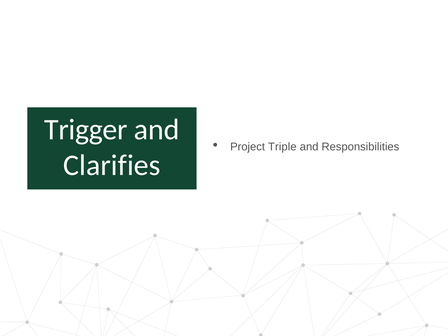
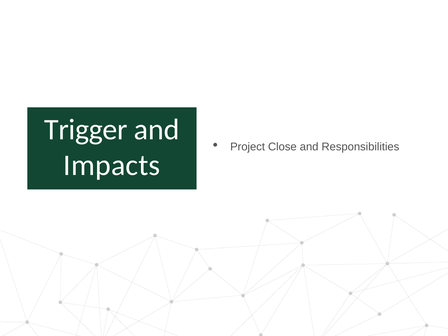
Triple: Triple -> Close (282, 147)
Clarifies: Clarifies -> Impacts (112, 165)
